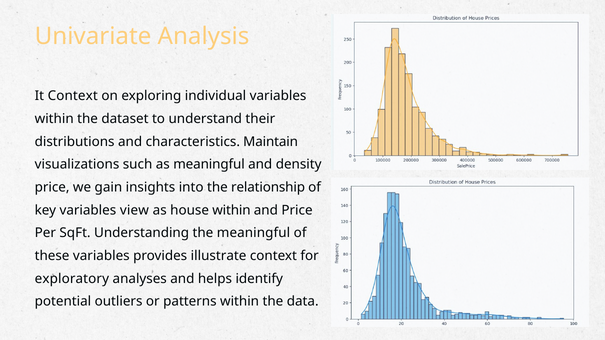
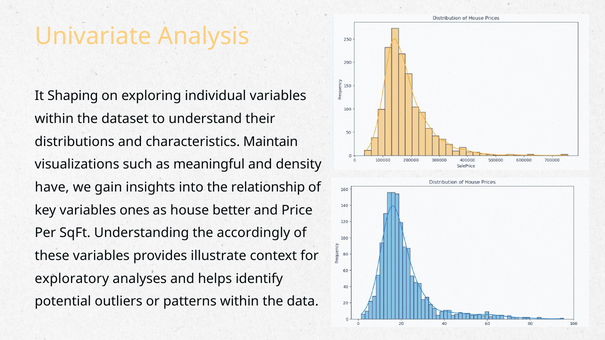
It Context: Context -> Shaping (73, 96)
price: price -> have (52, 187)
view: view -> ones (135, 210)
house within: within -> better (231, 210)
the meaningful: meaningful -> accordingly (254, 233)
